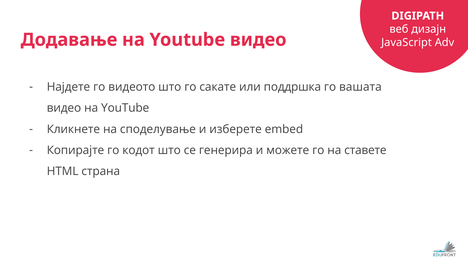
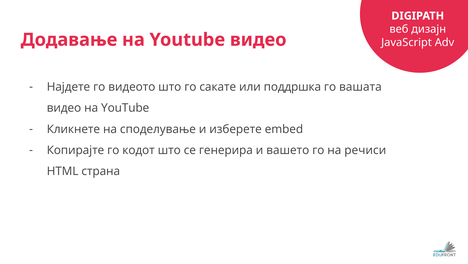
можете: можете -> вашето (288, 150)
ставете: ставете -> речиси (365, 150)
